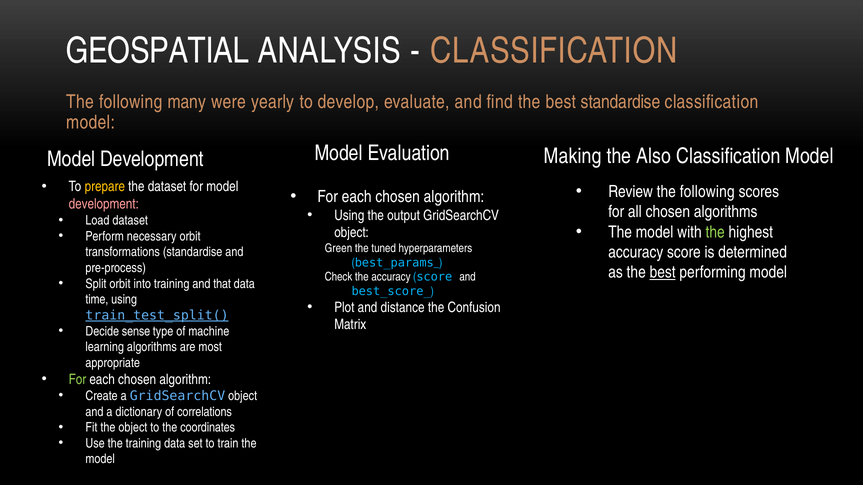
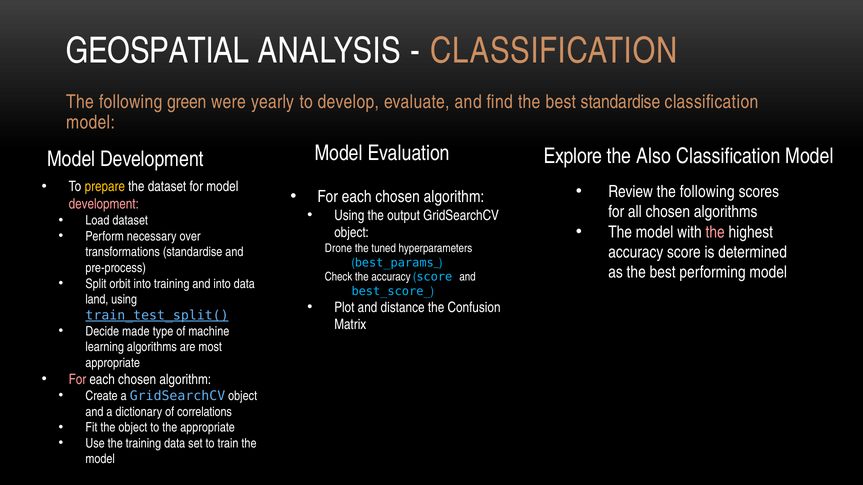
many: many -> green (187, 102)
Making: Making -> Explore (573, 156)
the colour: light green -> pink (715, 232)
necessary orbit: orbit -> over (190, 236)
Green: Green -> Drone (338, 248)
best underline: present -> none (663, 273)
and that: that -> into (222, 284)
time: time -> land (97, 300)
sense: sense -> made (136, 331)
For colour: light green -> pink (77, 380)
the coordinates: coordinates -> appropriate (208, 428)
